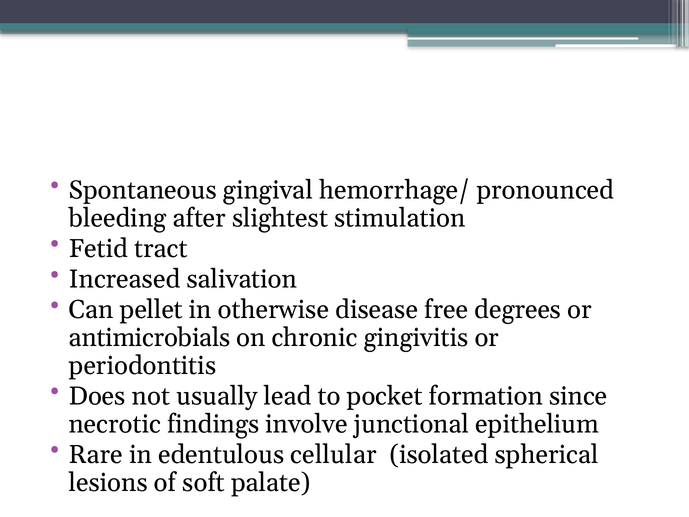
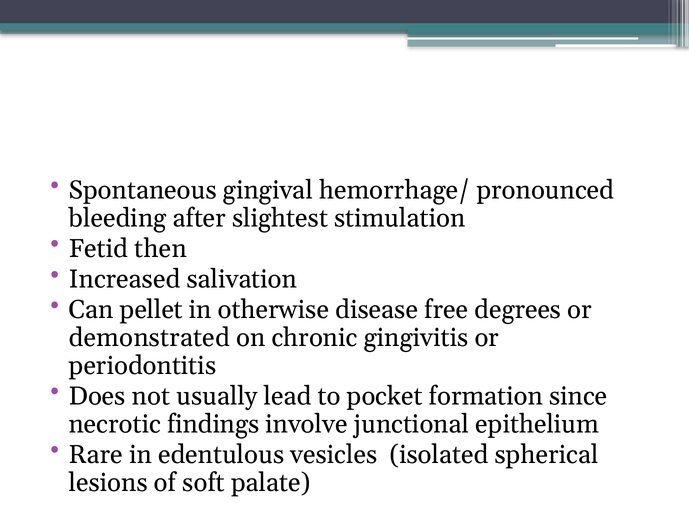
tract: tract -> then (161, 249)
antimicrobials: antimicrobials -> demonstrated (149, 338)
cellular: cellular -> vesicles (334, 455)
